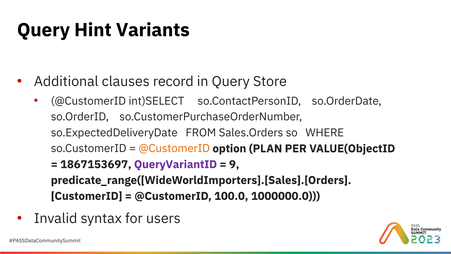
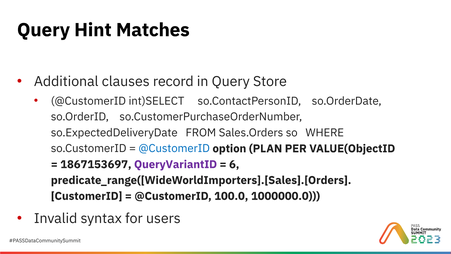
Variants: Variants -> Matches (153, 30)
@CustomerID colour: orange -> blue (174, 148)
9: 9 -> 6 (234, 164)
